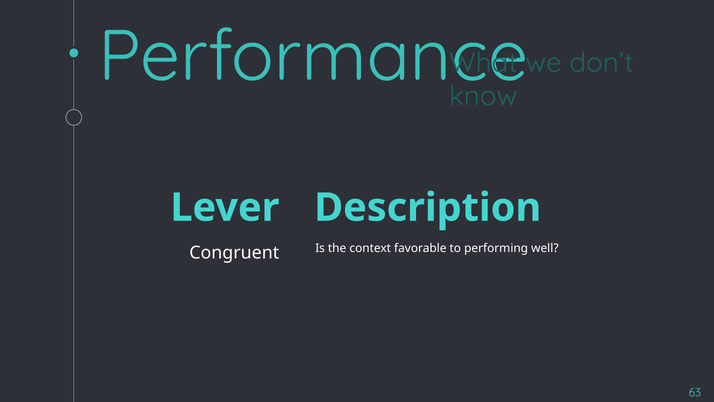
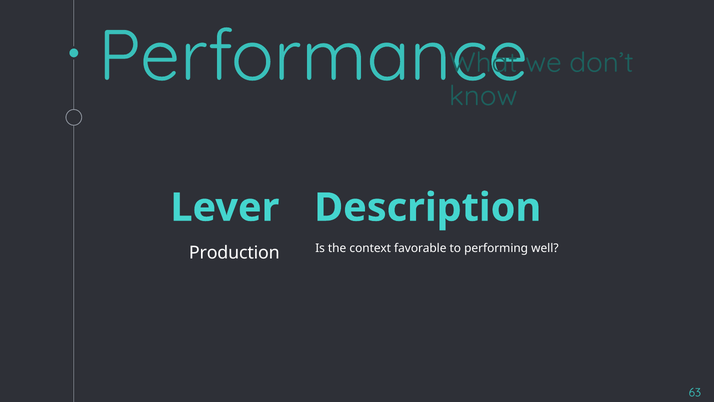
Congruent: Congruent -> Production (234, 253)
